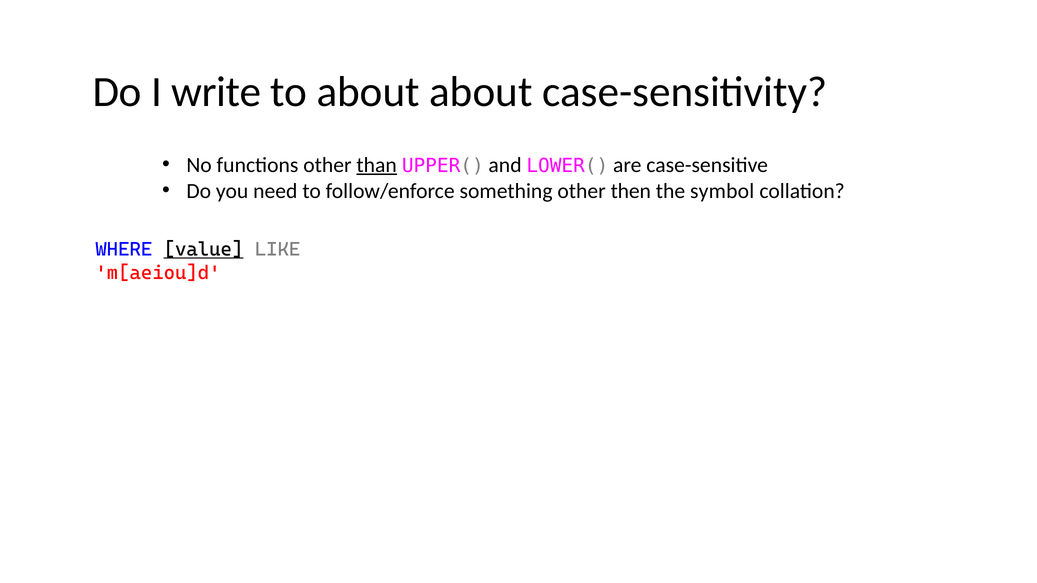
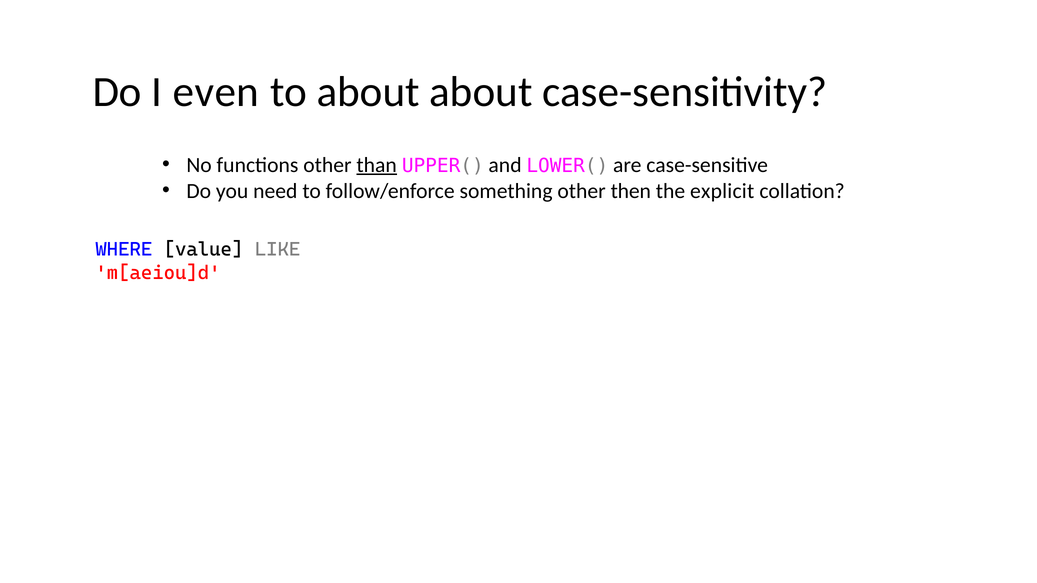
write: write -> even (216, 92)
symbol: symbol -> explicit (722, 191)
value underline: present -> none (203, 250)
